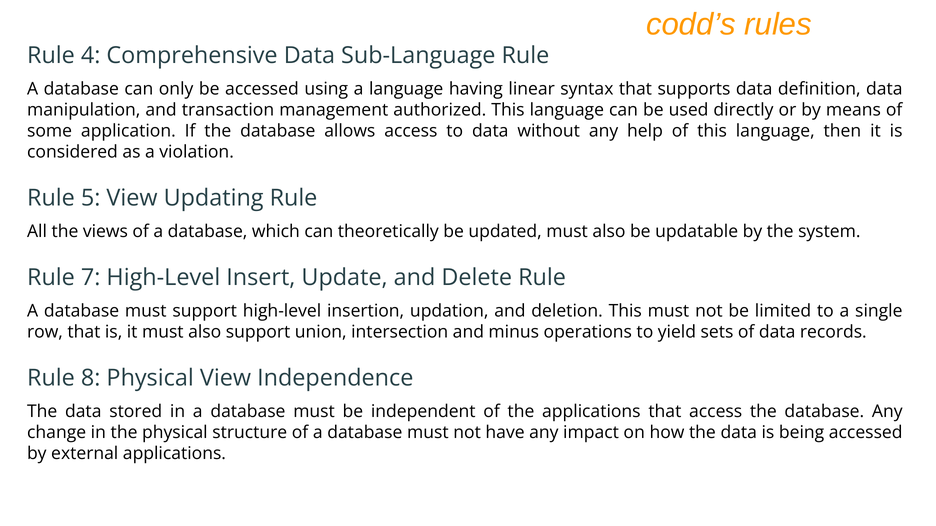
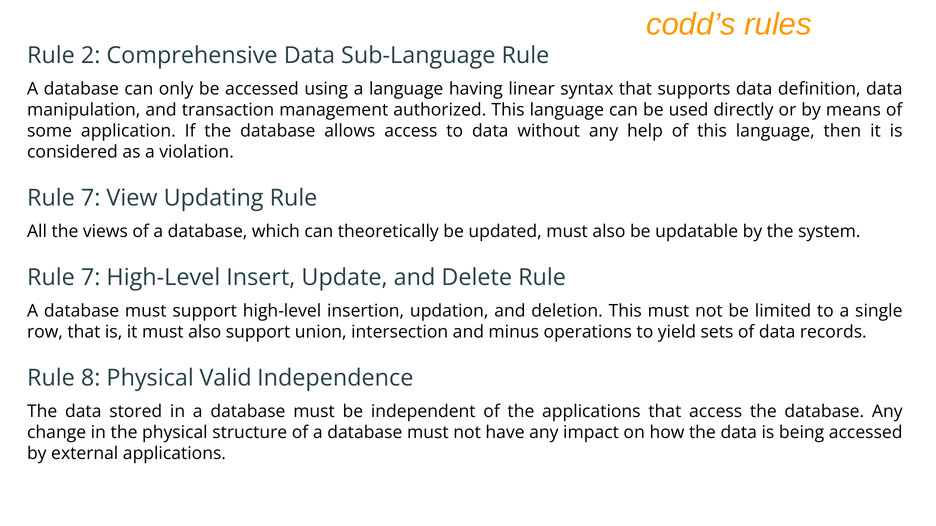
4: 4 -> 2 (91, 55)
5: 5 -> 7 (91, 198)
Physical View: View -> Valid (226, 378)
